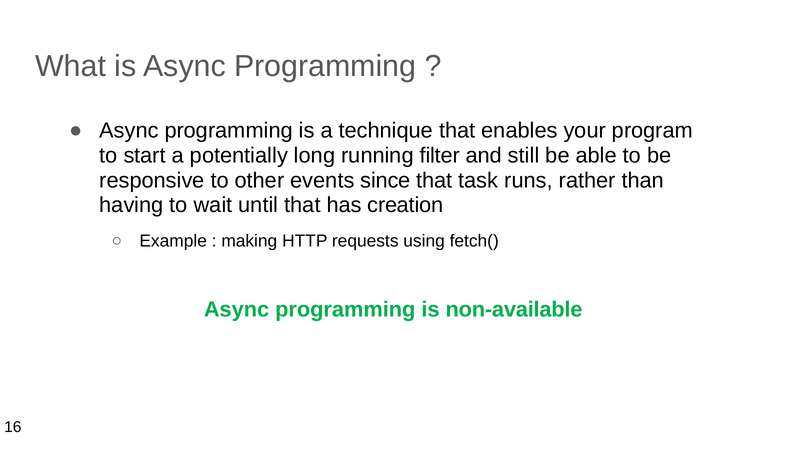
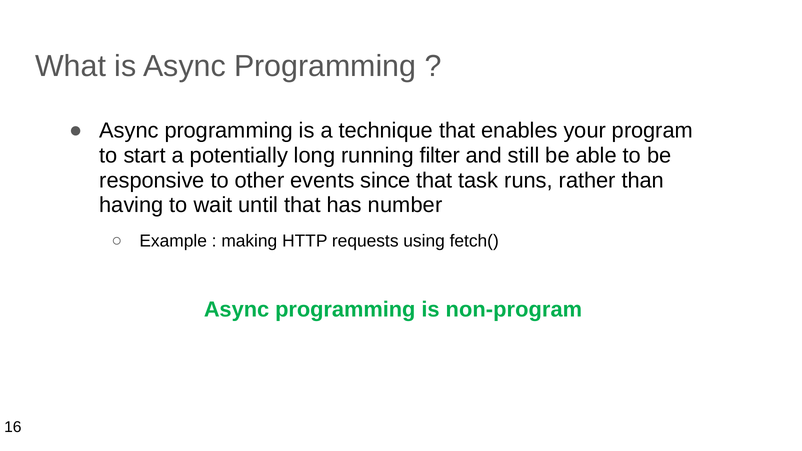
creation: creation -> number (405, 205)
non-available: non-available -> non-program (514, 310)
